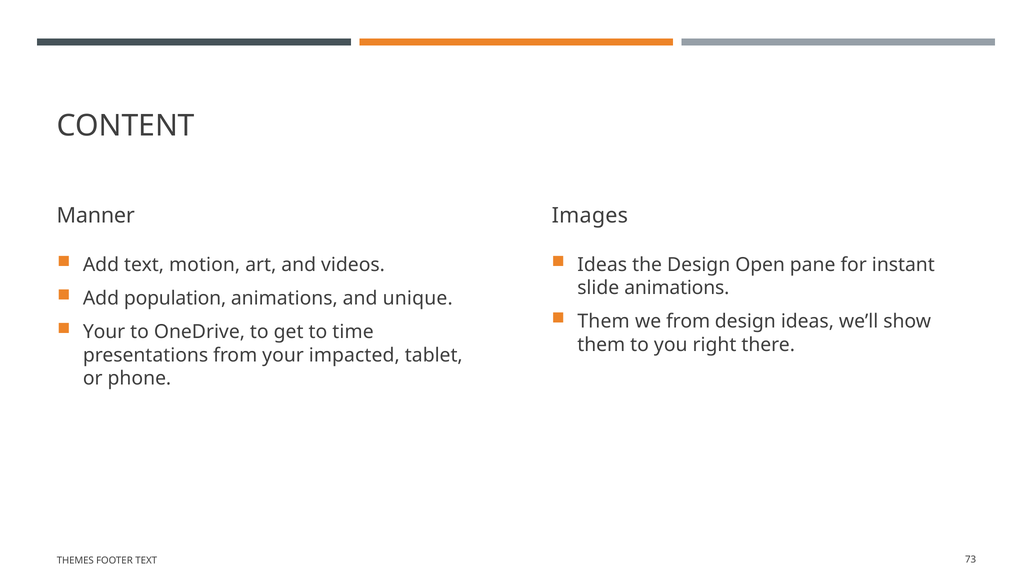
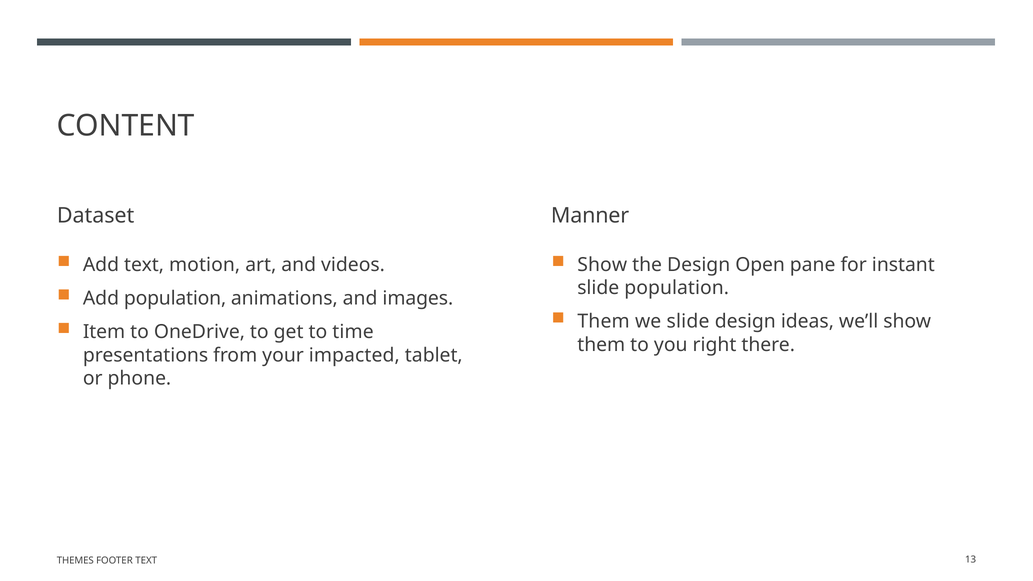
Images: Images -> Manner (590, 216)
Manner: Manner -> Dataset (96, 216)
Ideas: Ideas -> Show (602, 265)
slide animations: animations -> population (677, 288)
unique: unique -> images (418, 298)
we from: from -> slide (688, 322)
Your: Your -> Item (104, 332)
73: 73 -> 13 (971, 560)
